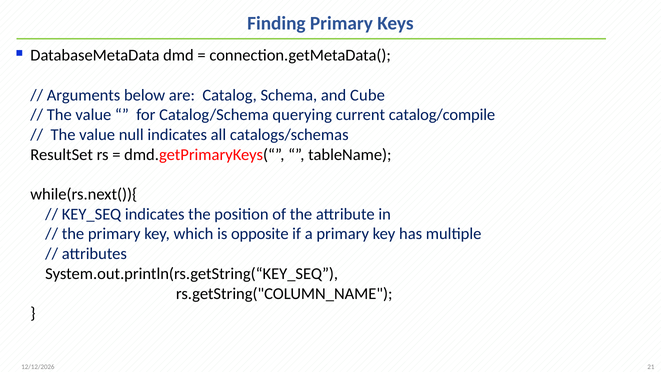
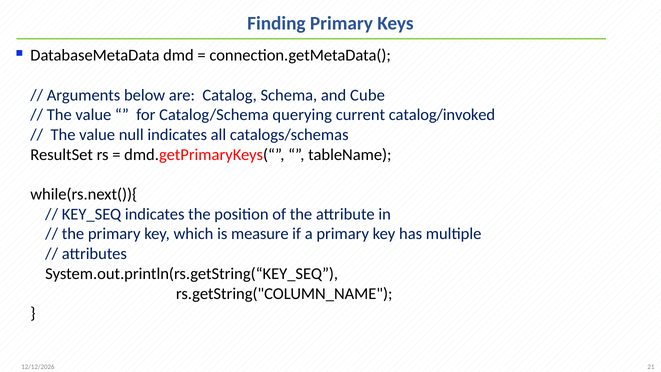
catalog/compile: catalog/compile -> catalog/invoked (442, 115)
opposite: opposite -> measure (260, 234)
